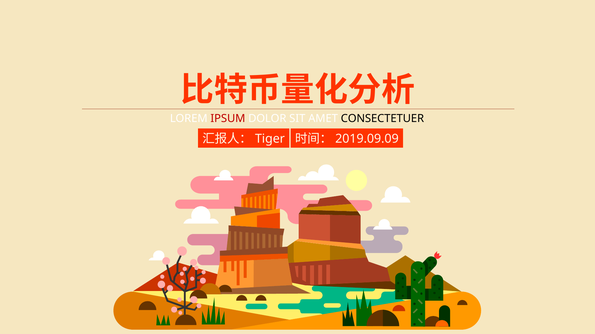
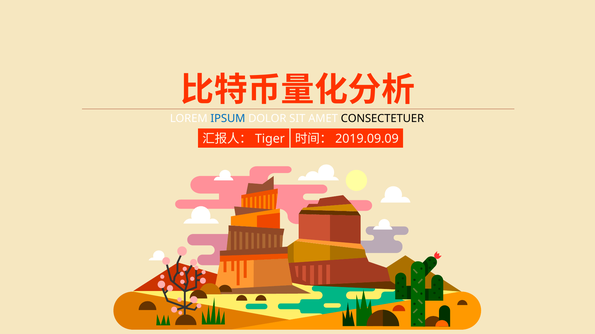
IPSUM colour: red -> blue (228, 119)
